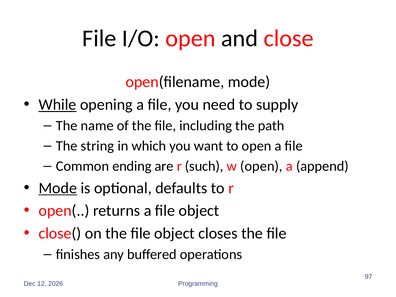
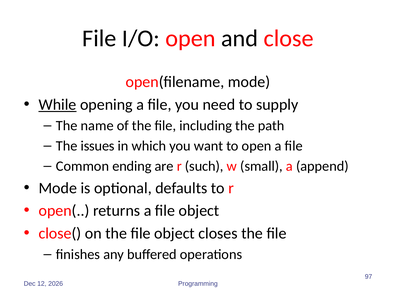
string: string -> issues (98, 146)
w open: open -> small (261, 166)
Mode underline: present -> none (58, 188)
